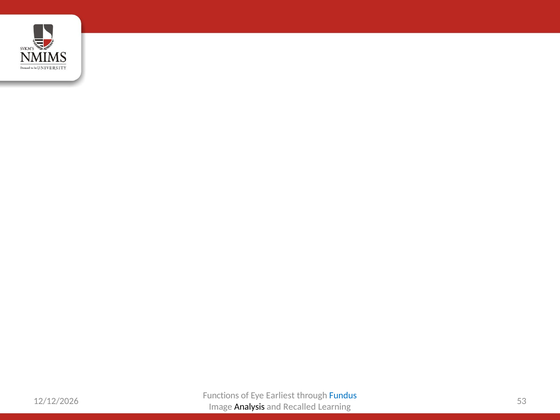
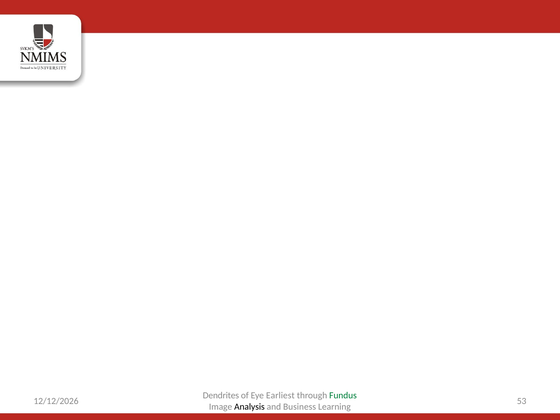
Functions: Functions -> Dendrites (221, 395)
Fundus colour: blue -> green (343, 395)
Recalled: Recalled -> Business (300, 407)
